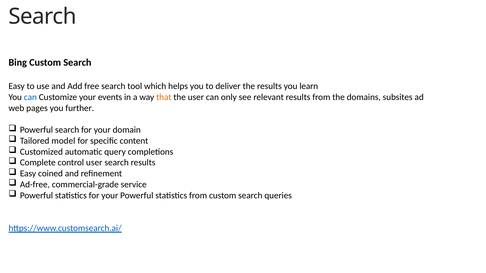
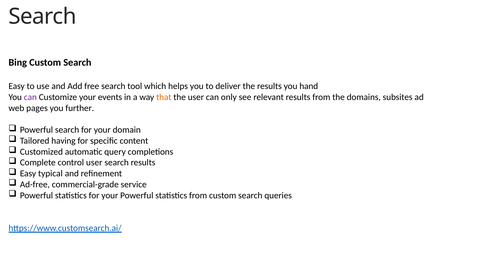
learn: learn -> hand (309, 86)
can colour: blue -> purple (30, 97)
model: model -> having (63, 141)
coined: coined -> typical (50, 174)
